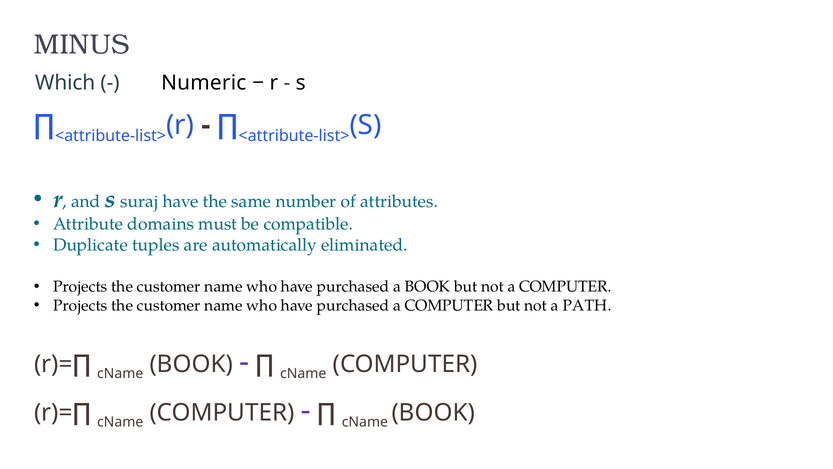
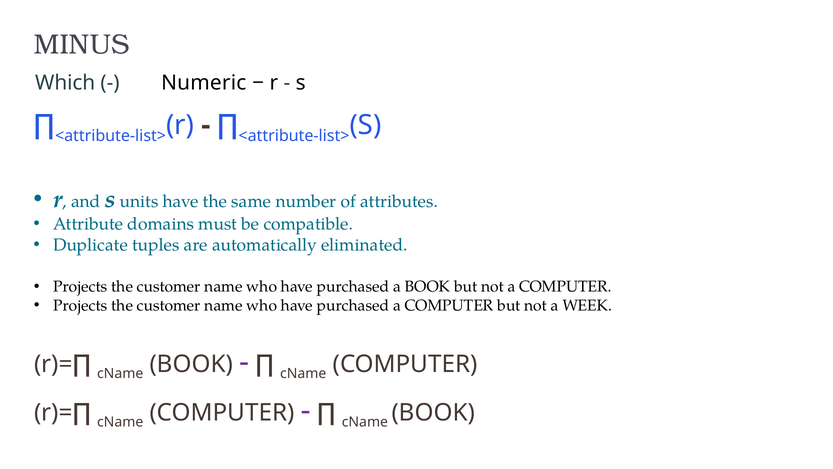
suraj: suraj -> units (139, 202)
PATH: PATH -> WEEK (587, 305)
